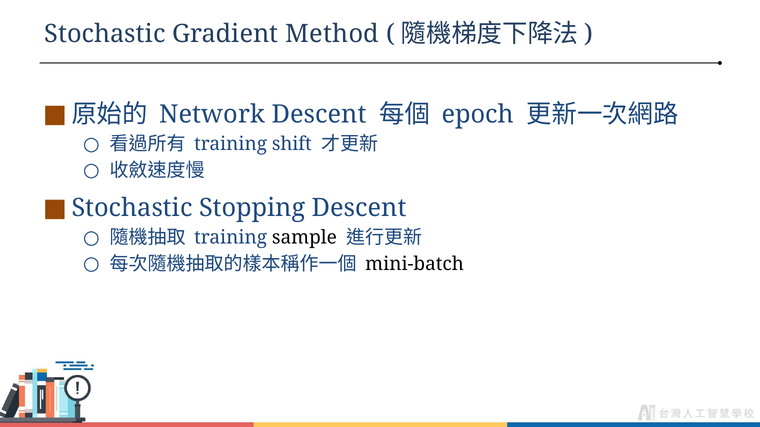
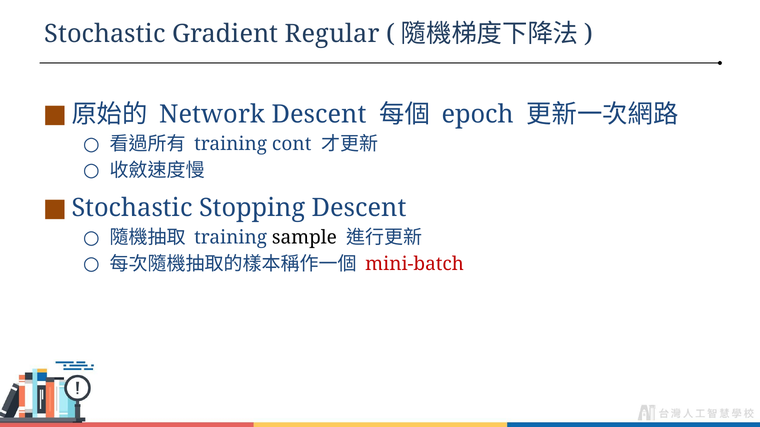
Method: Method -> Regular (332, 34)
shift: shift -> cont (292, 144)
mini-batch colour: black -> red (415, 264)
